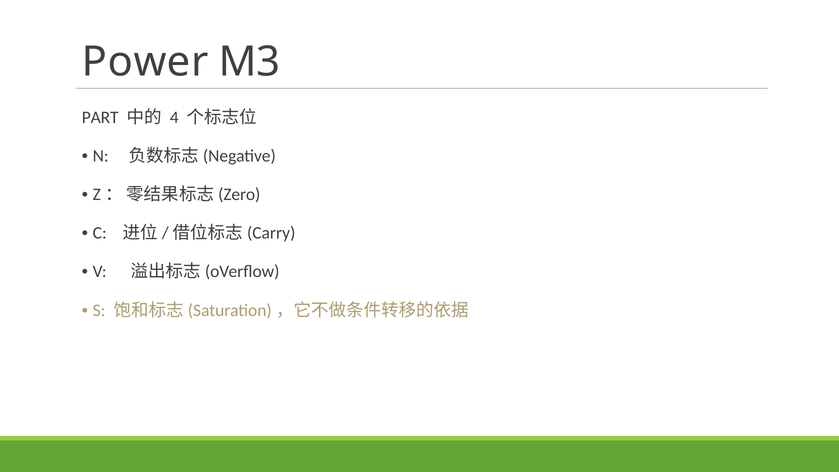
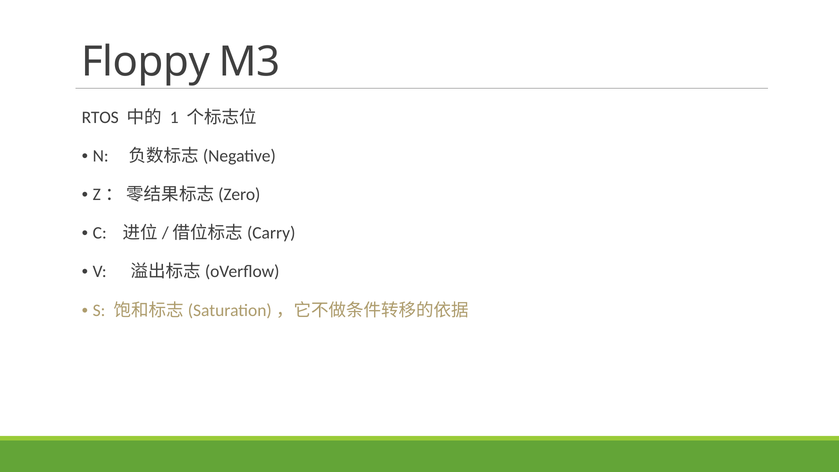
Power: Power -> Floppy (146, 62)
PART: PART -> RTOS (100, 118)
4: 4 -> 1 (174, 118)
